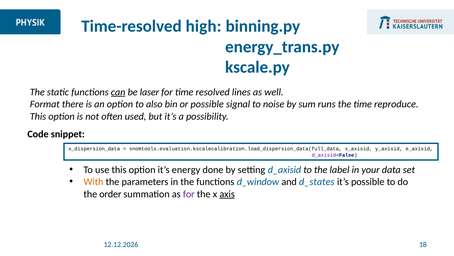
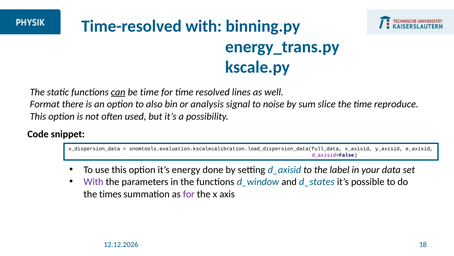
Time-resolved high: high -> with (204, 26)
be laser: laser -> time (149, 92)
or possible: possible -> analysis (207, 104)
runs: runs -> slice (327, 104)
With colour: orange -> purple (94, 181)
order: order -> times (110, 194)
axis underline: present -> none (227, 194)
